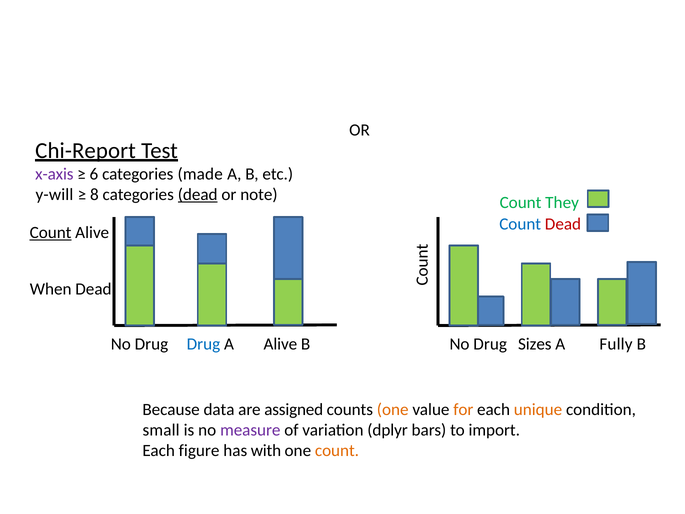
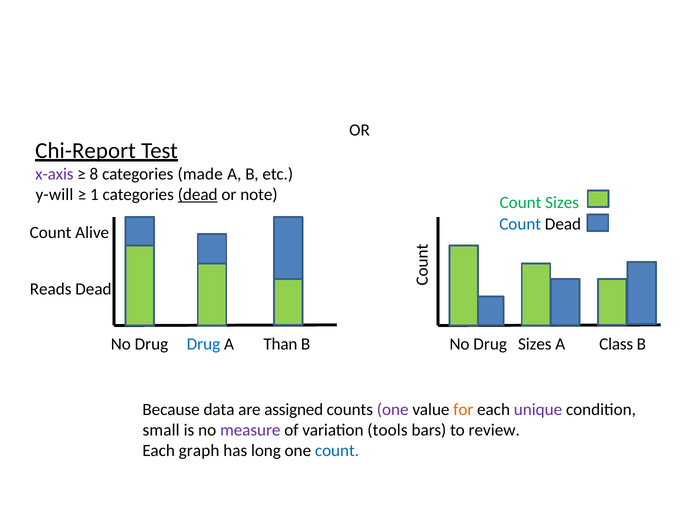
6: 6 -> 8 (94, 174)
8: 8 -> 1 (94, 195)
Count They: They -> Sizes (562, 202)
Dead colour: red -> black (563, 224)
Count underline: present -> none (51, 233)
When: When -> Reads (51, 289)
A Alive: Alive -> Than (280, 344)
Fully: Fully -> Class (616, 344)
one colour: orange -> purple (393, 409)
unique colour: orange -> purple (538, 409)
dplyr: dplyr -> tools (387, 430)
import: import -> review (494, 430)
figure: figure -> graph (199, 451)
with: with -> long (266, 451)
count colour: orange -> blue (337, 451)
